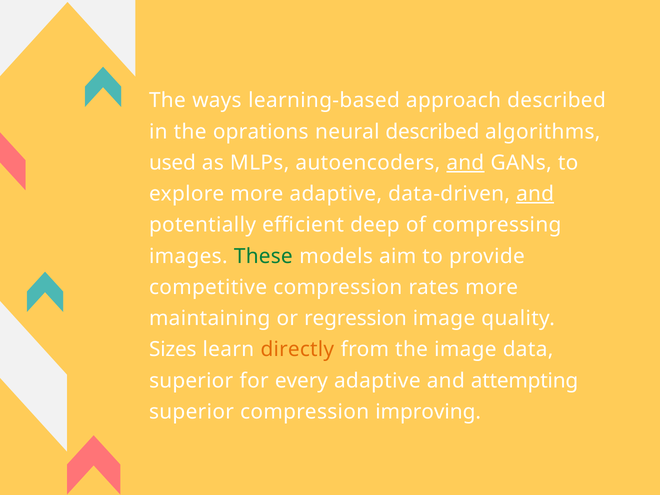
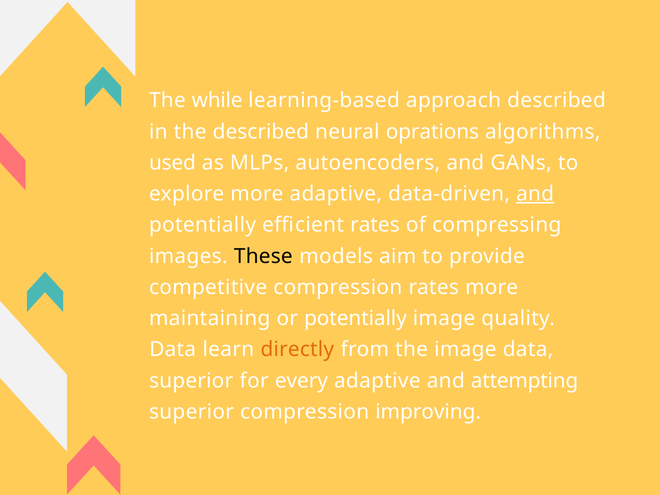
ways: ways -> while (217, 101)
the oprations: oprations -> described (261, 132)
neural described: described -> oprations (432, 132)
and underline: present -> none (465, 163)
efficient deep: deep -> rates (375, 225)
These colour: green -> black (263, 256)
or regression: regression -> potentially (355, 318)
Sizes: Sizes -> Data (173, 350)
